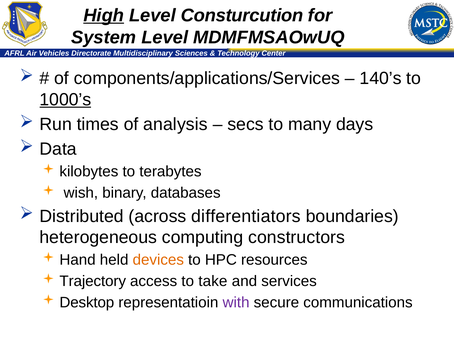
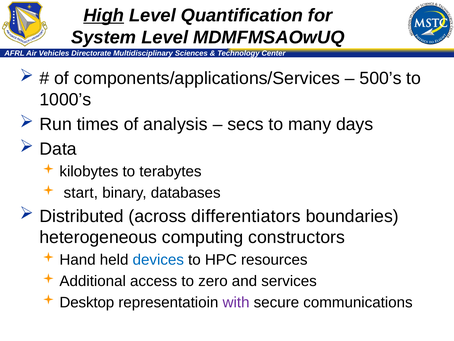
Consturcution: Consturcution -> Quantification (242, 15)
140’s: 140’s -> 500’s (381, 78)
1000’s underline: present -> none (65, 100)
wish: wish -> start (81, 193)
devices colour: orange -> blue (158, 260)
Trajectory: Trajectory -> Additional (93, 281)
take: take -> zero (213, 281)
